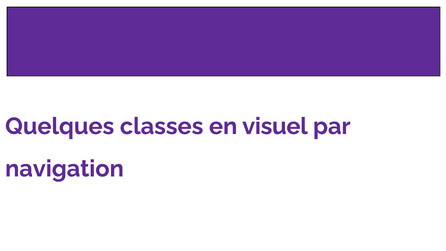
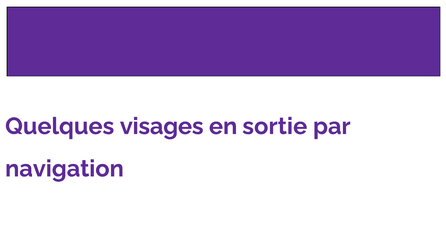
classes: classes -> visages (162, 126)
visuel: visuel -> sortie (275, 126)
